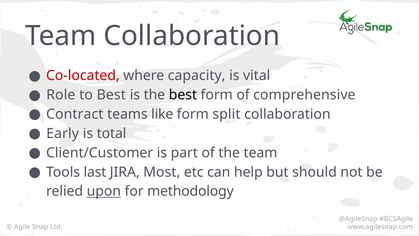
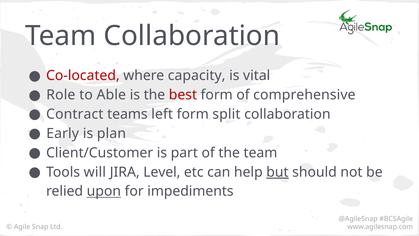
to Best: Best -> Able (111, 95)
best colour: black -> red (183, 95)
like: like -> left (162, 114)
total: total -> plan (111, 133)
last: last -> will (95, 172)
Most: Most -> Level (162, 172)
but underline: none -> present (277, 172)
methodology: methodology -> impediments (190, 191)
